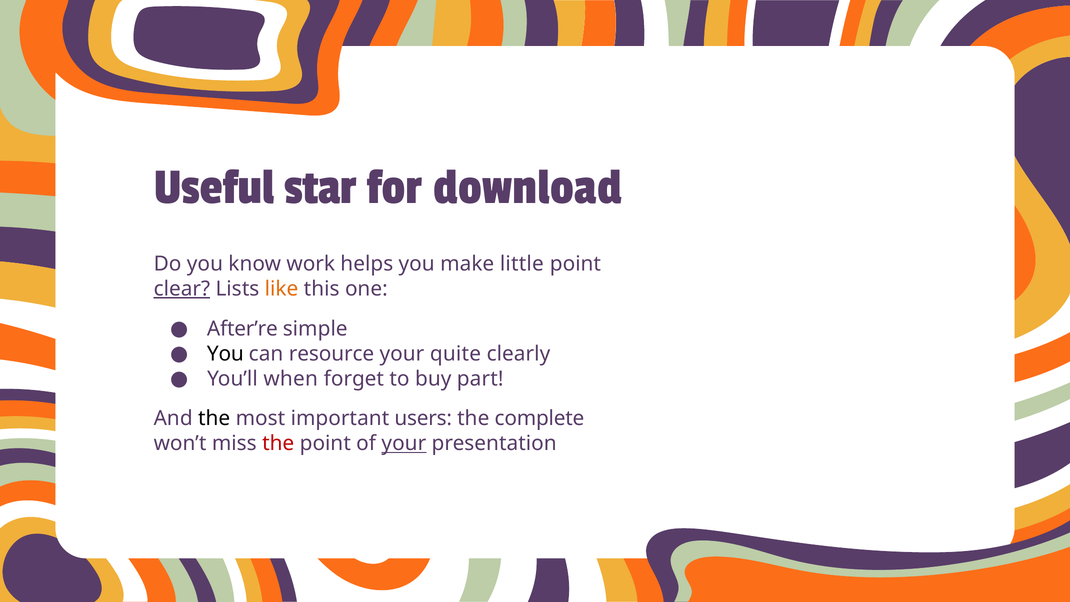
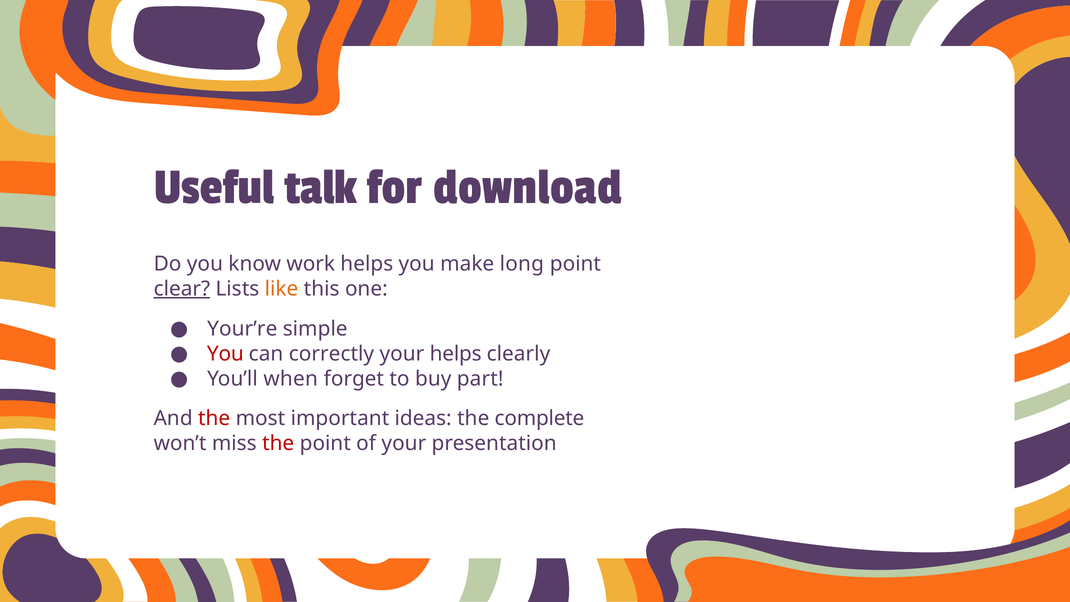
star: star -> talk (321, 186)
little: little -> long (522, 264)
After’re: After’re -> Your’re (242, 329)
You colour: black -> red (225, 354)
resource: resource -> correctly (331, 354)
your quite: quite -> helps (456, 354)
the colour: black -> red (214, 418)
users: users -> ideas (423, 418)
your underline: present -> none (404, 443)
